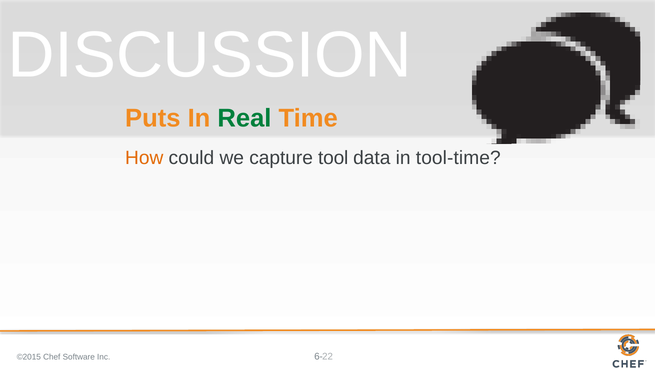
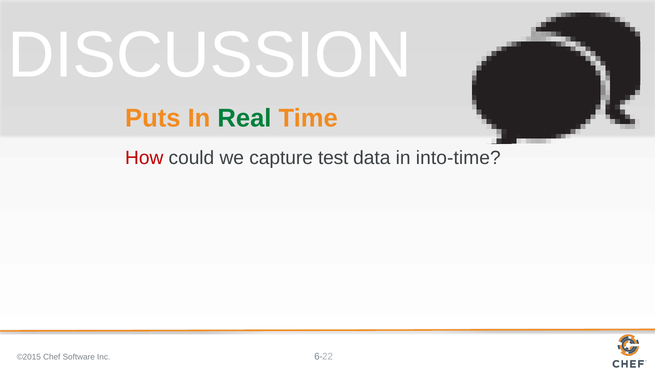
How colour: orange -> red (144, 158)
tool: tool -> test (333, 158)
tool-time: tool-time -> into-time (458, 158)
